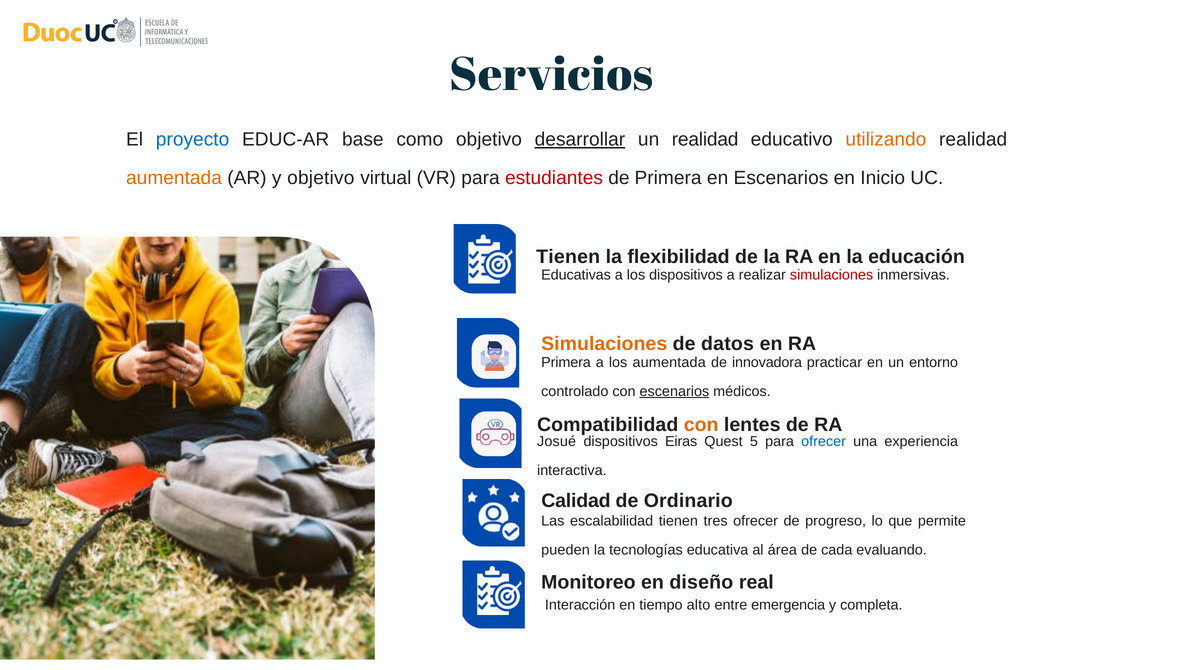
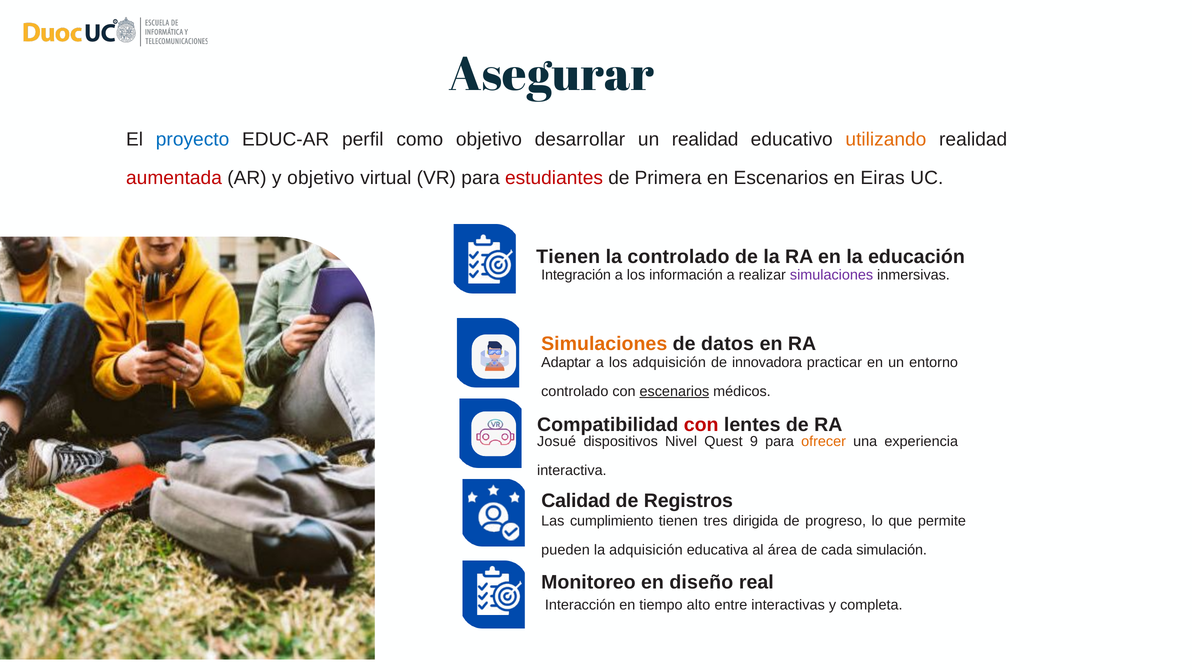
Servicios: Servicios -> Asegurar (551, 75)
base: base -> perfil (363, 140)
desarrollar underline: present -> none (580, 140)
aumentada colour: orange -> red (174, 178)
Inicio: Inicio -> Eiras (883, 178)
la flexibilidad: flexibilidad -> controlado (678, 257)
Educativas: Educativas -> Integración (576, 275)
los dispositivos: dispositivos -> información (686, 275)
simulaciones colour: red -> purple (832, 275)
Primera: Primera -> Adaptar (566, 363)
los aumentada: aumentada -> adquisición (669, 363)
con colour: orange -> red (701, 425)
Eiras: Eiras -> Nivel (681, 442)
5: 5 -> 9 (754, 442)
ofrecer colour: blue -> orange (824, 442)
Ordinario: Ordinario -> Registros (688, 501)
escalabilidad: escalabilidad -> cumplimiento (612, 522)
tres ofrecer: ofrecer -> dirigida (756, 522)
la tecnologías: tecnologías -> adquisición (646, 551)
evaluando: evaluando -> simulación (892, 551)
emergencia: emergencia -> interactivas (788, 605)
